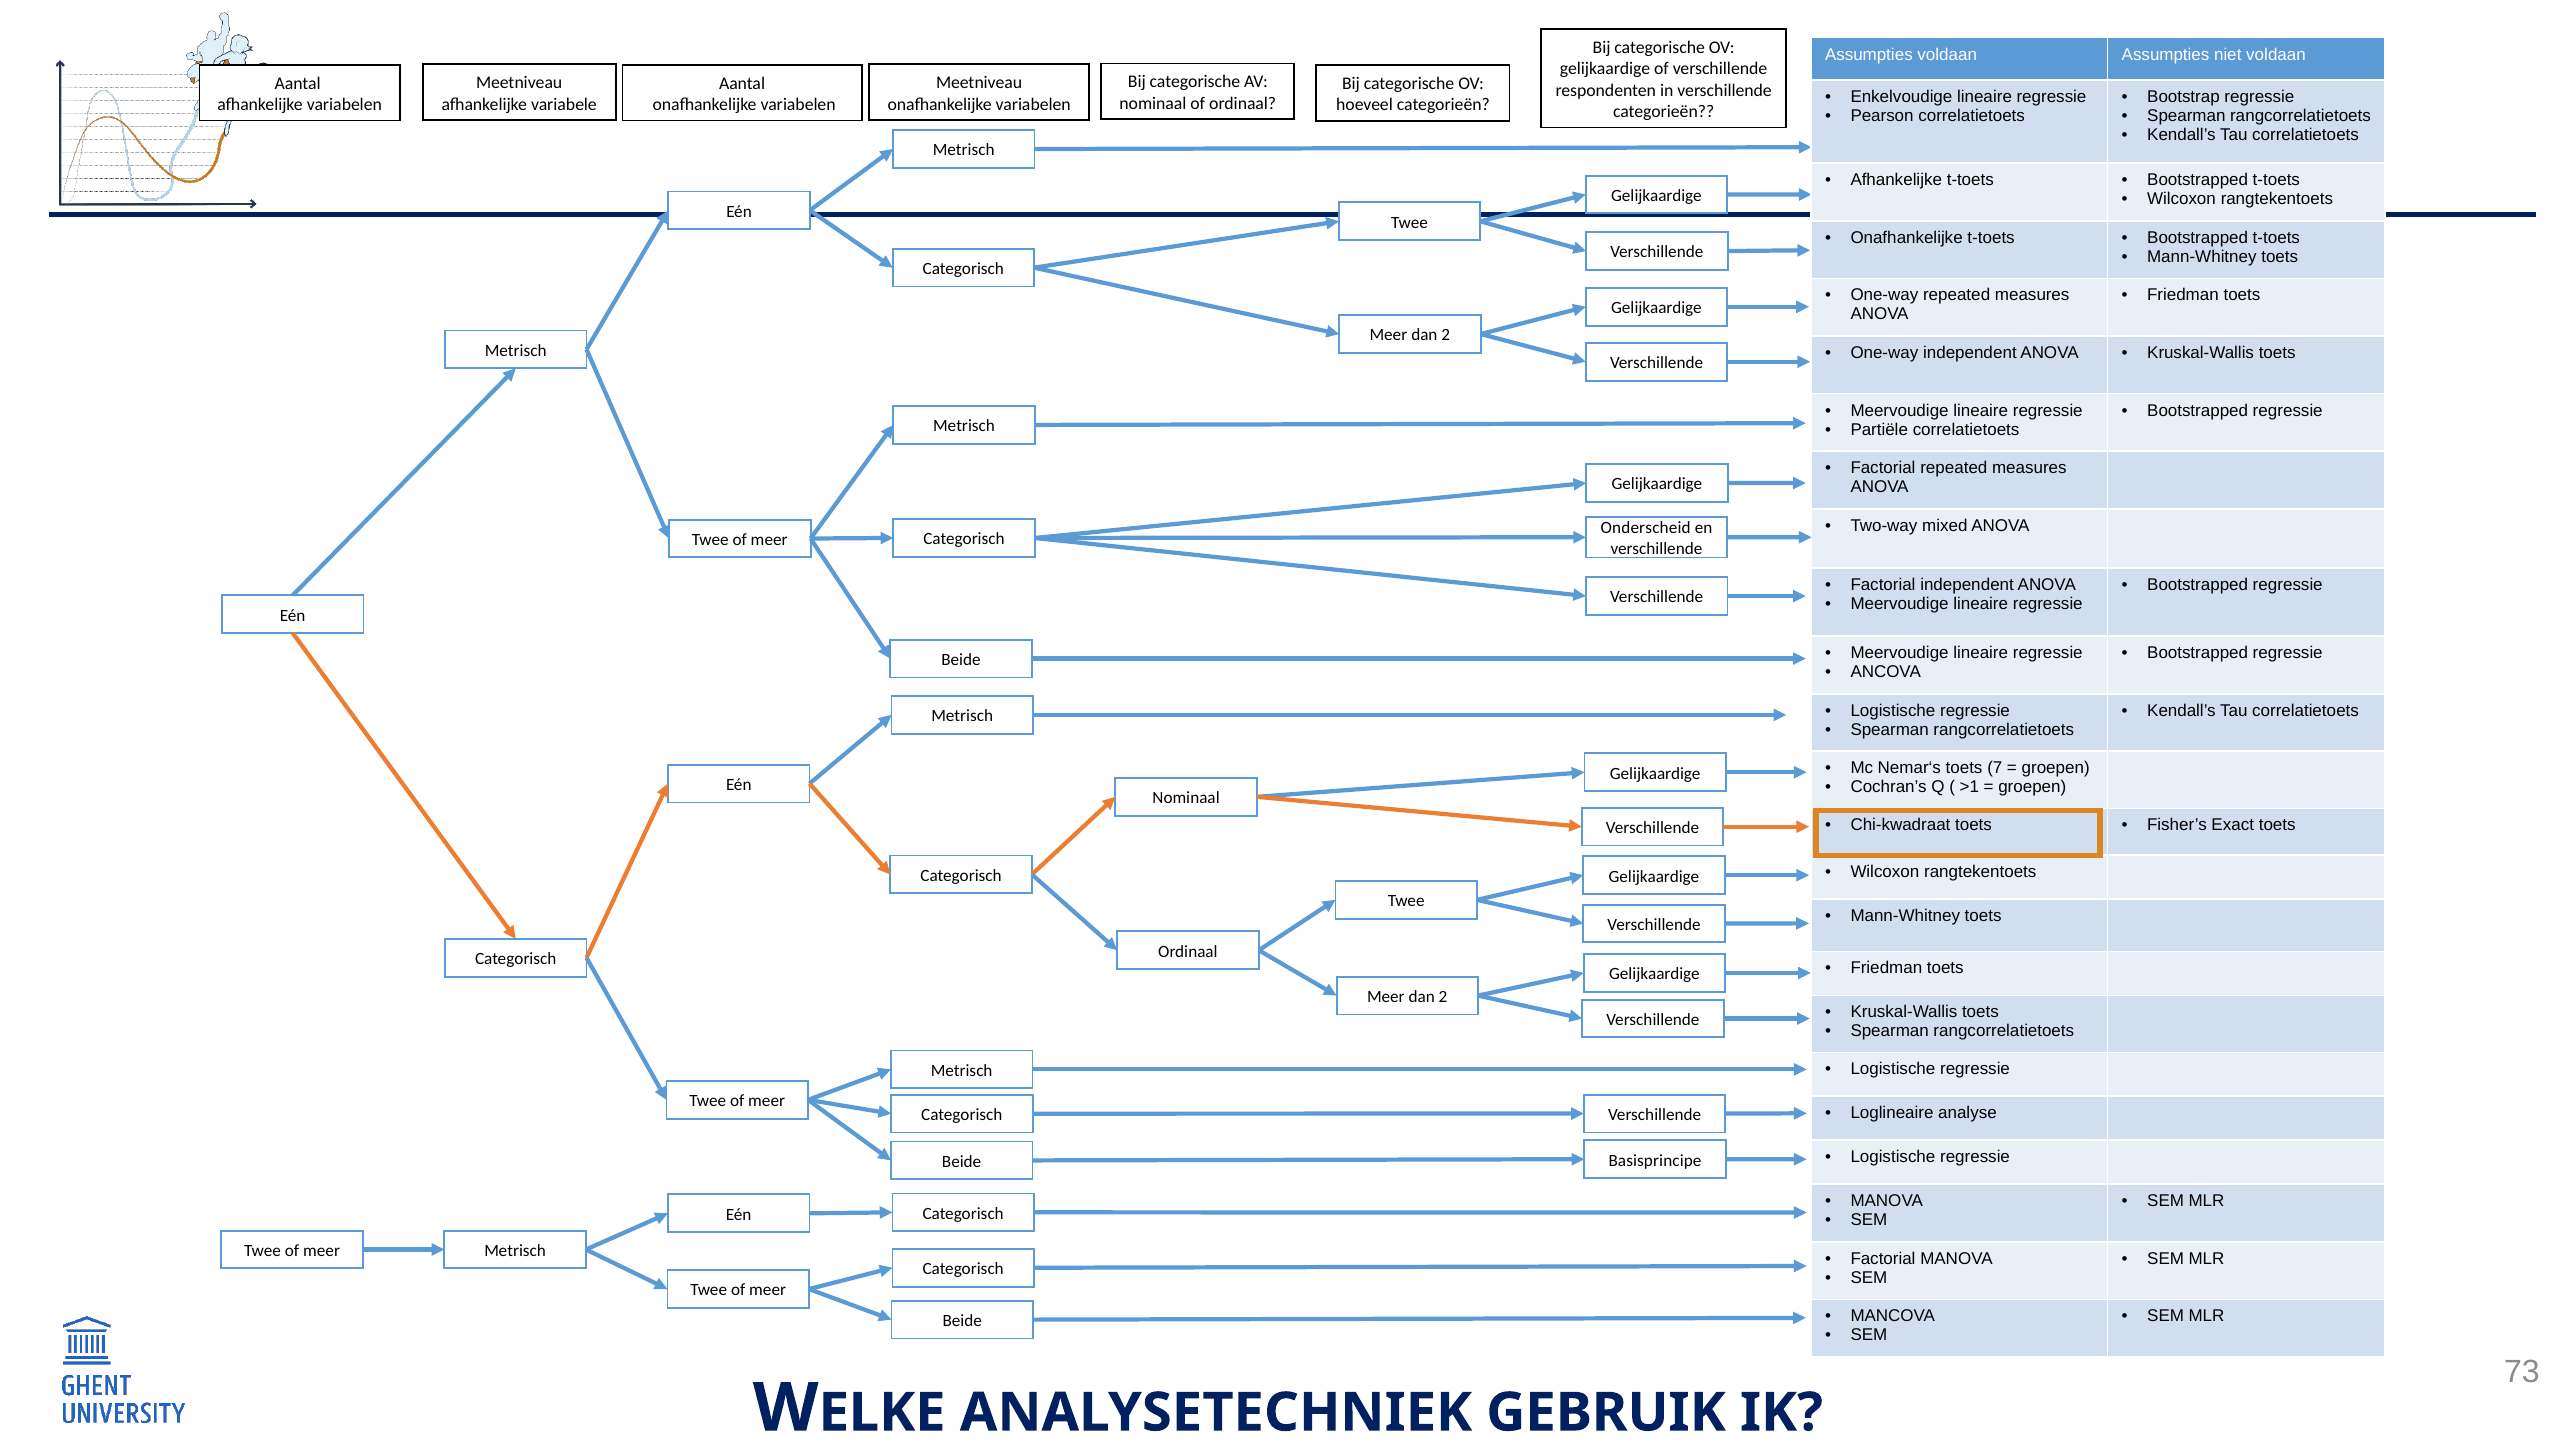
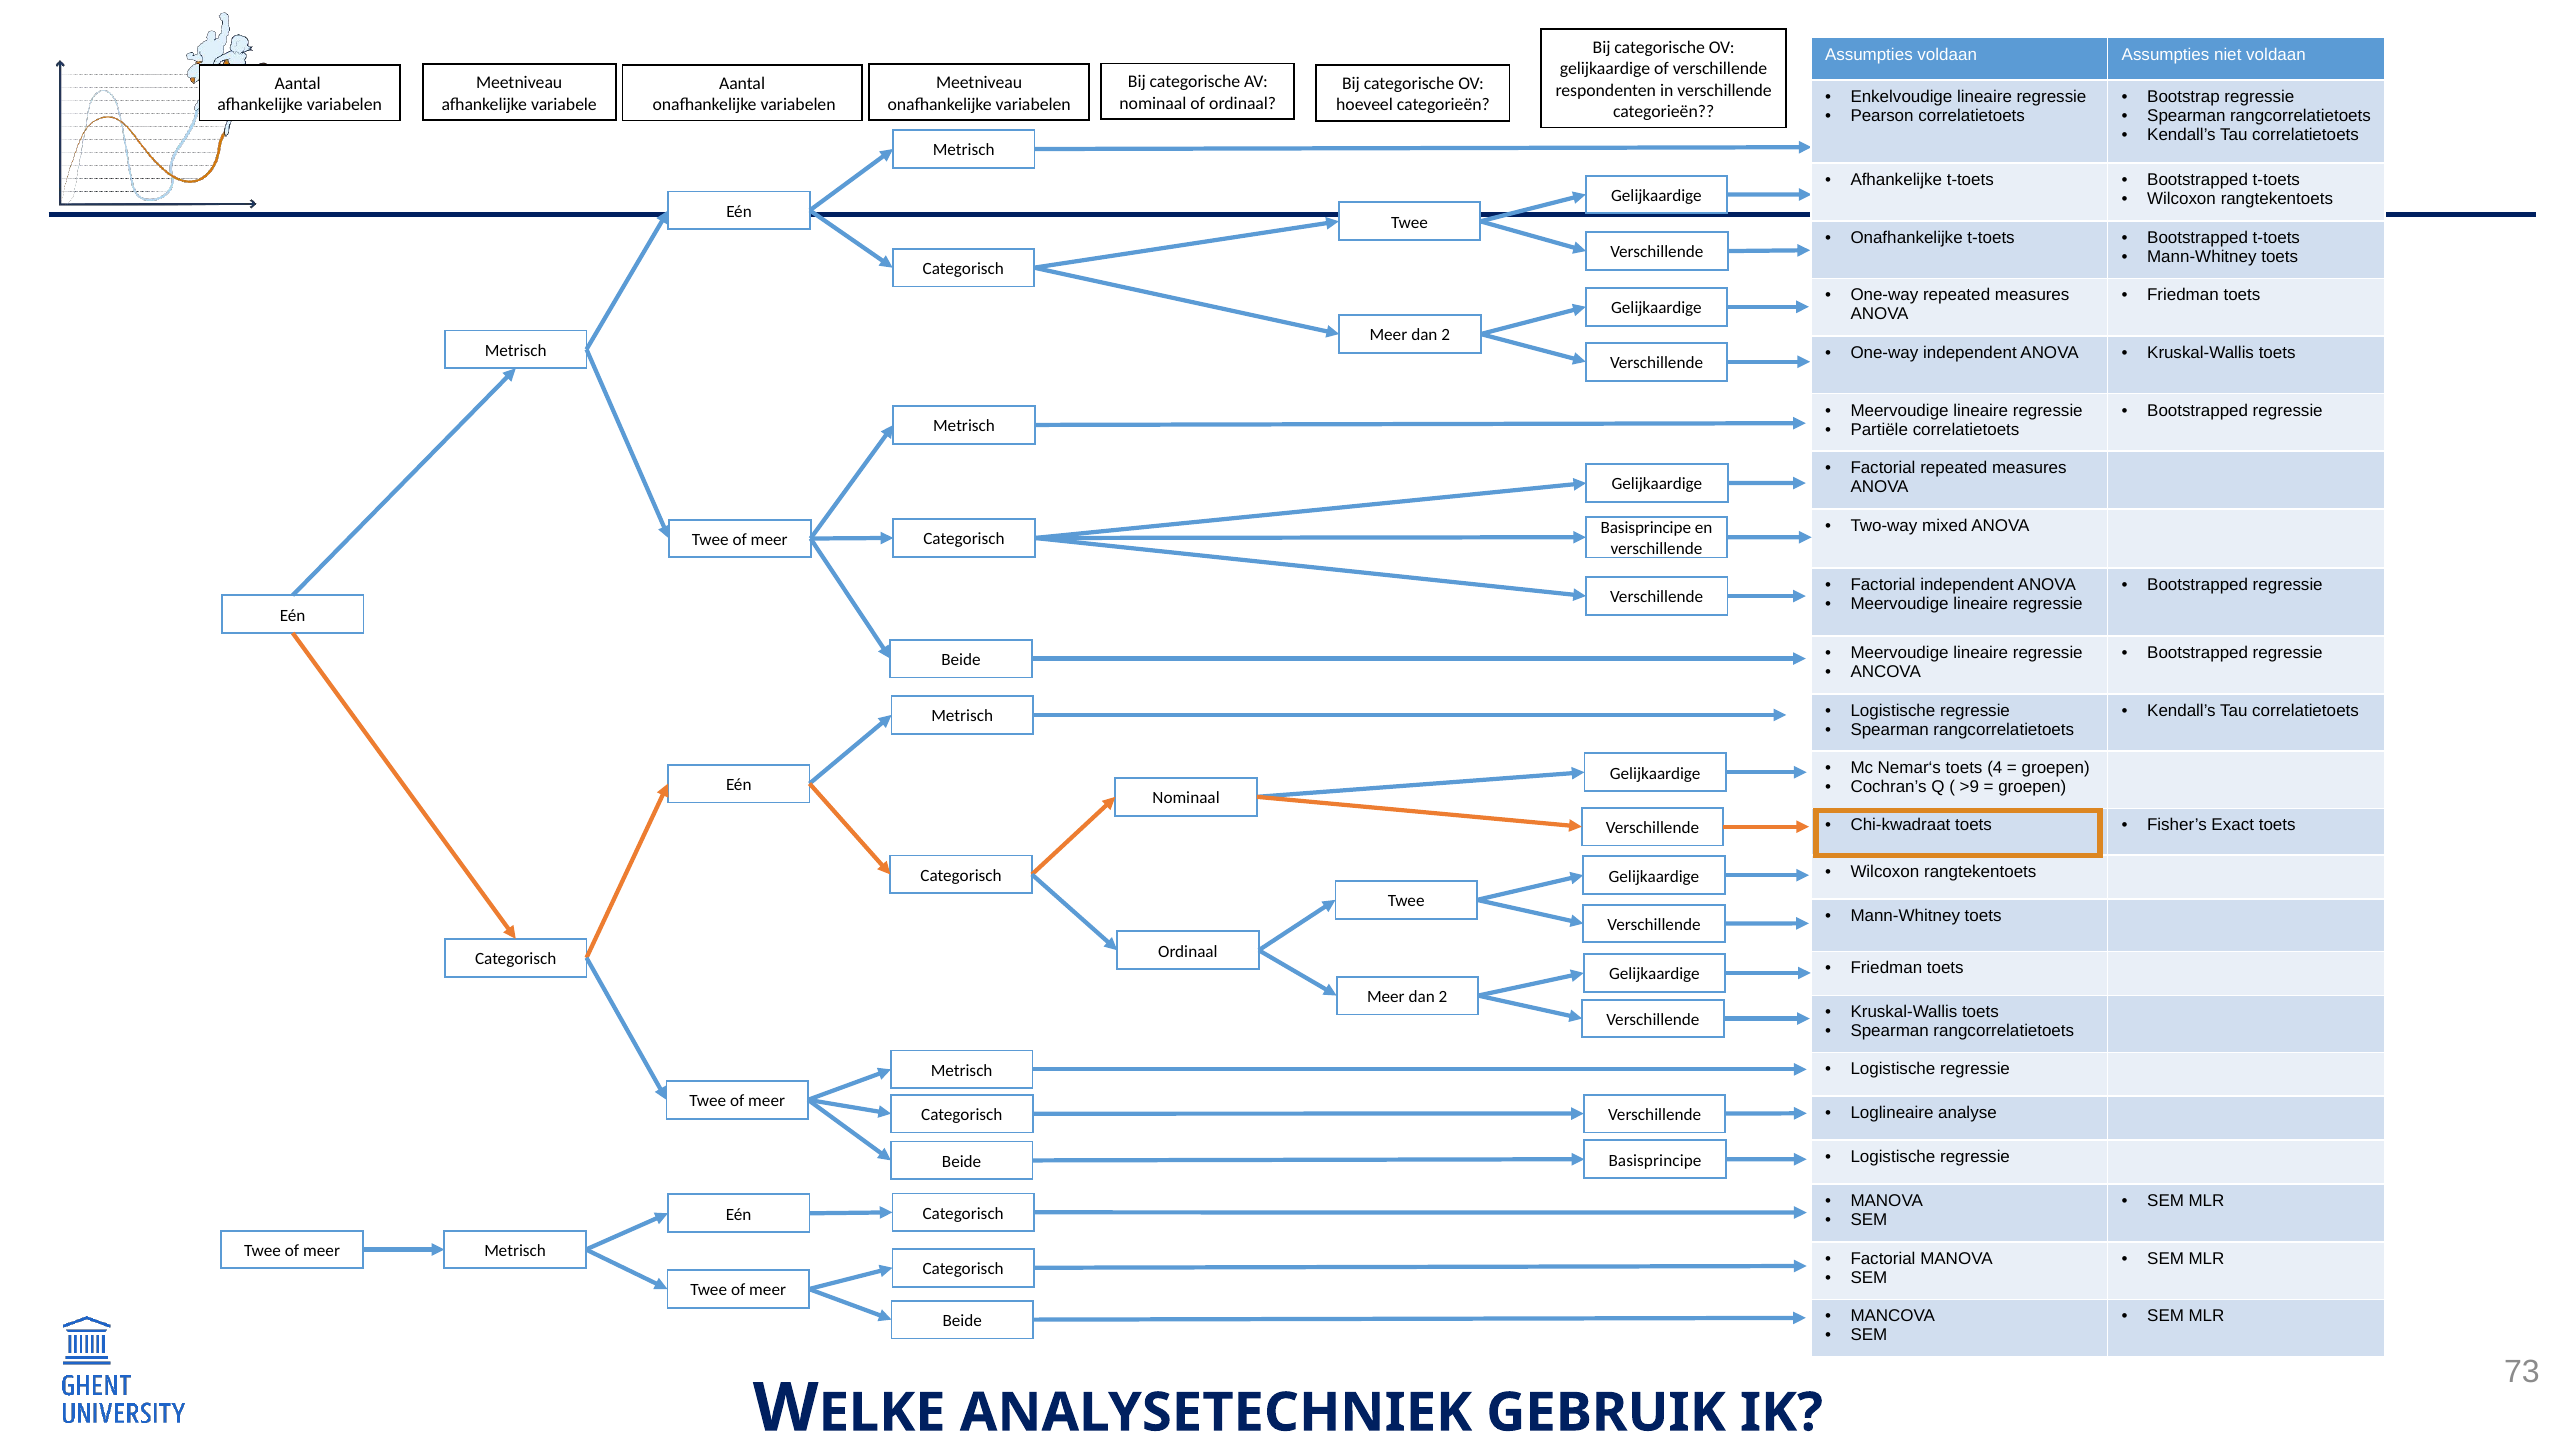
Onderscheid: Onderscheid -> Basisprincipe (1646, 528)
7: 7 -> 4 (1995, 768)
>1: >1 -> >9 (1969, 787)
